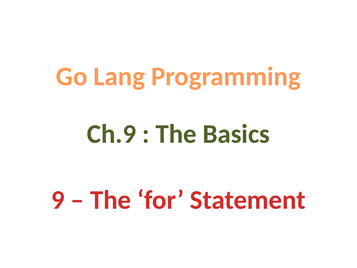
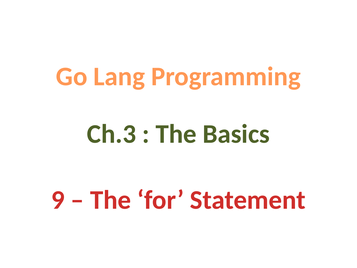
Ch.9: Ch.9 -> Ch.3 (111, 134)
